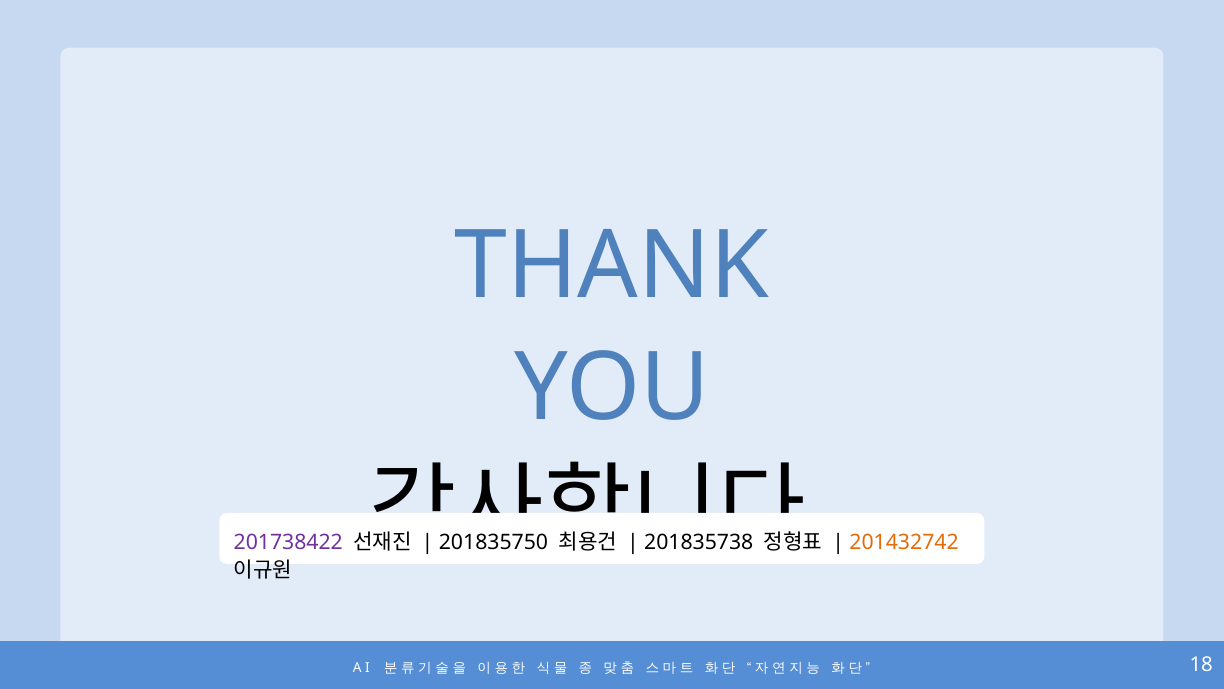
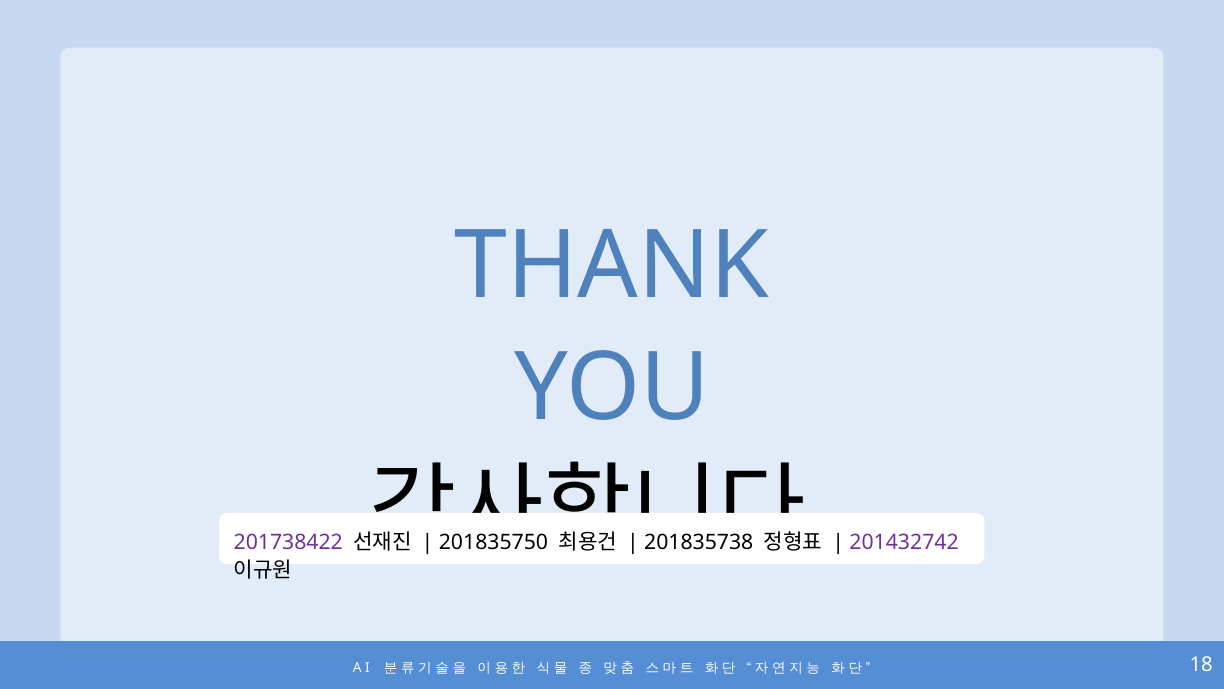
201432742 colour: orange -> purple (904, 543)
